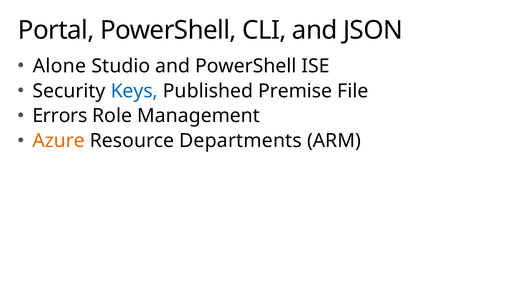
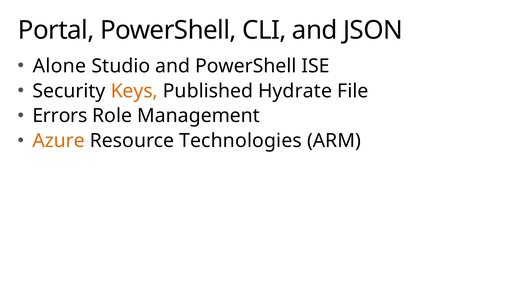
Keys colour: blue -> orange (134, 91)
Premise: Premise -> Hydrate (295, 91)
Departments: Departments -> Technologies (241, 141)
